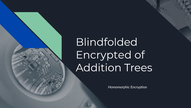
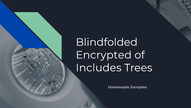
Addition: Addition -> Includes (99, 67)
